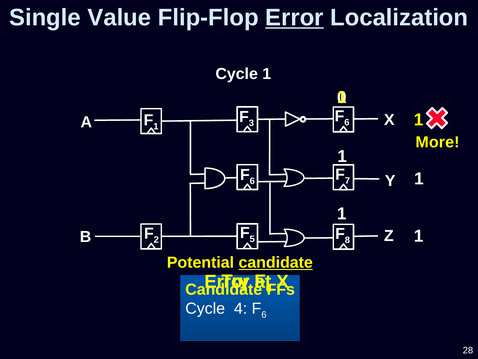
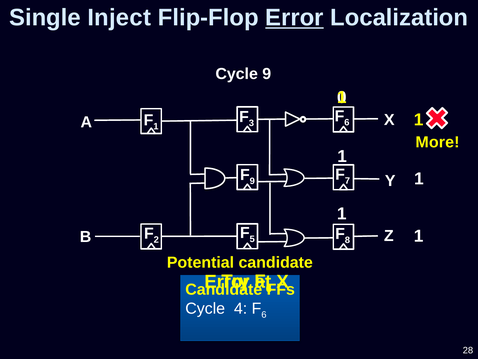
Value: Value -> Inject (119, 18)
Cycle 1: 1 -> 9 (267, 74)
6: 6 -> 9 (252, 181)
candidate underline: present -> none (276, 262)
